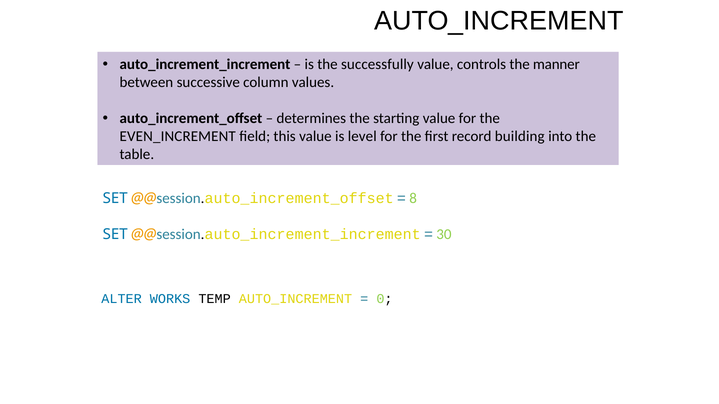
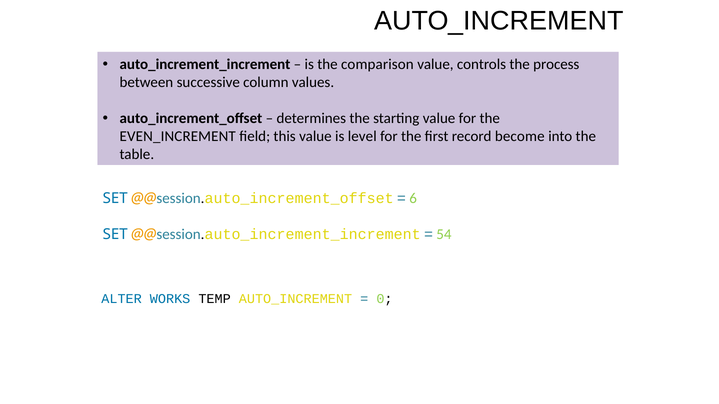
successfully: successfully -> comparison (377, 65)
manner: manner -> process (556, 65)
building: building -> become (520, 137)
8: 8 -> 6 (413, 199)
30: 30 -> 54 (444, 235)
